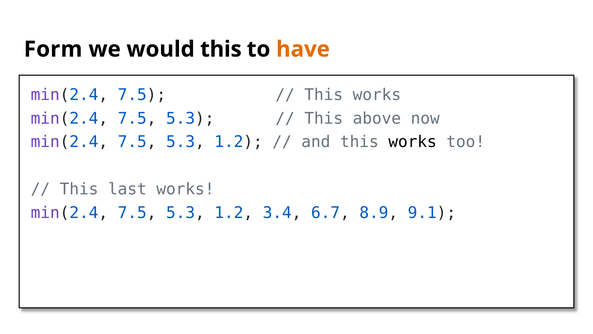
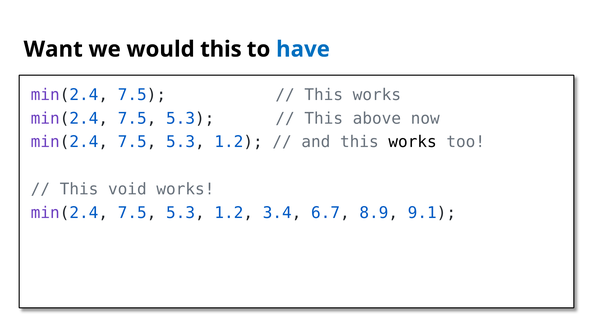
Form: Form -> Want (53, 49)
have colour: orange -> blue (303, 49)
last: last -> void (128, 189)
